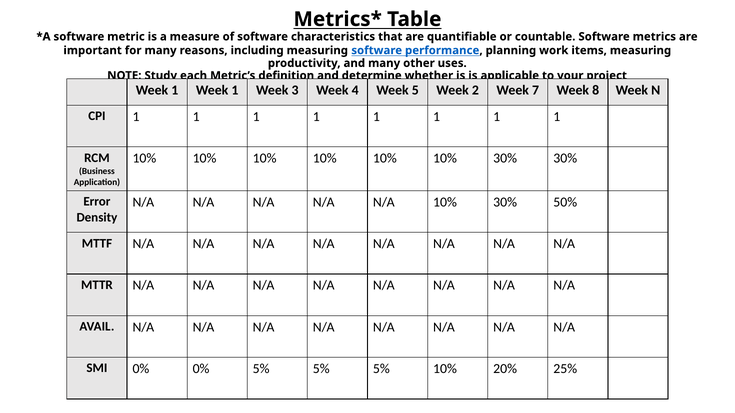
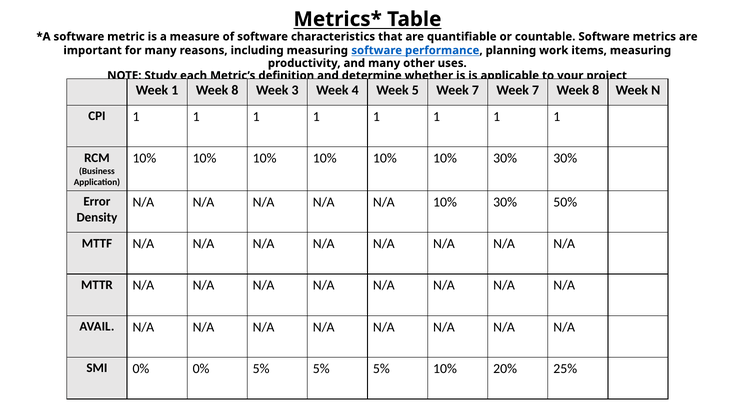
1 Week 1: 1 -> 8 (235, 90)
5 Week 2: 2 -> 7 (475, 90)
